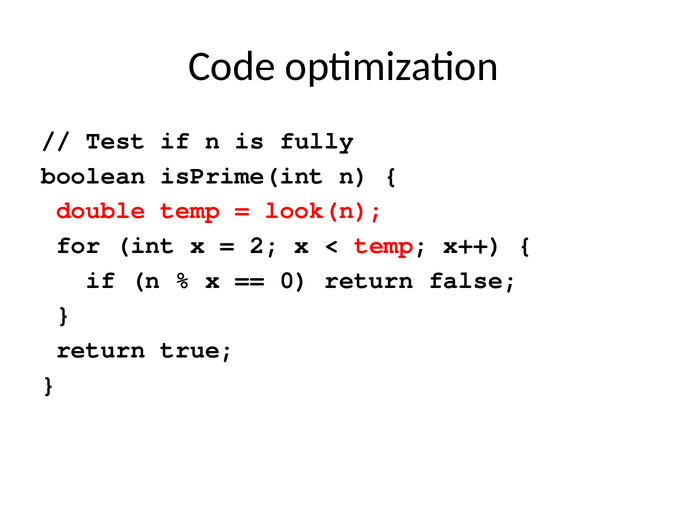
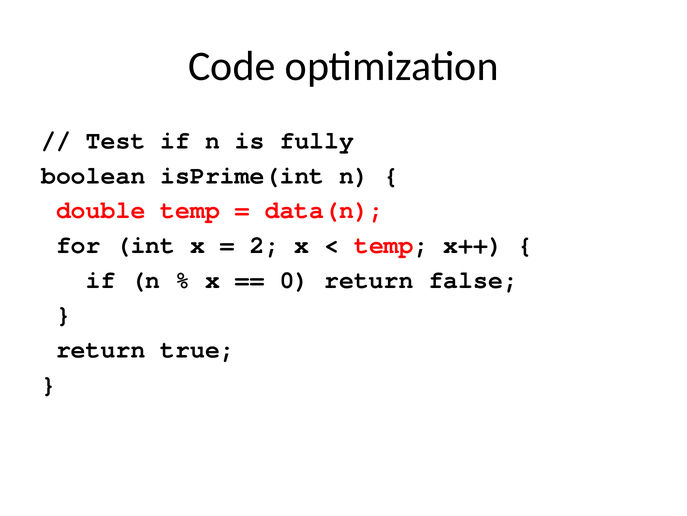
look(n: look(n -> data(n (324, 210)
